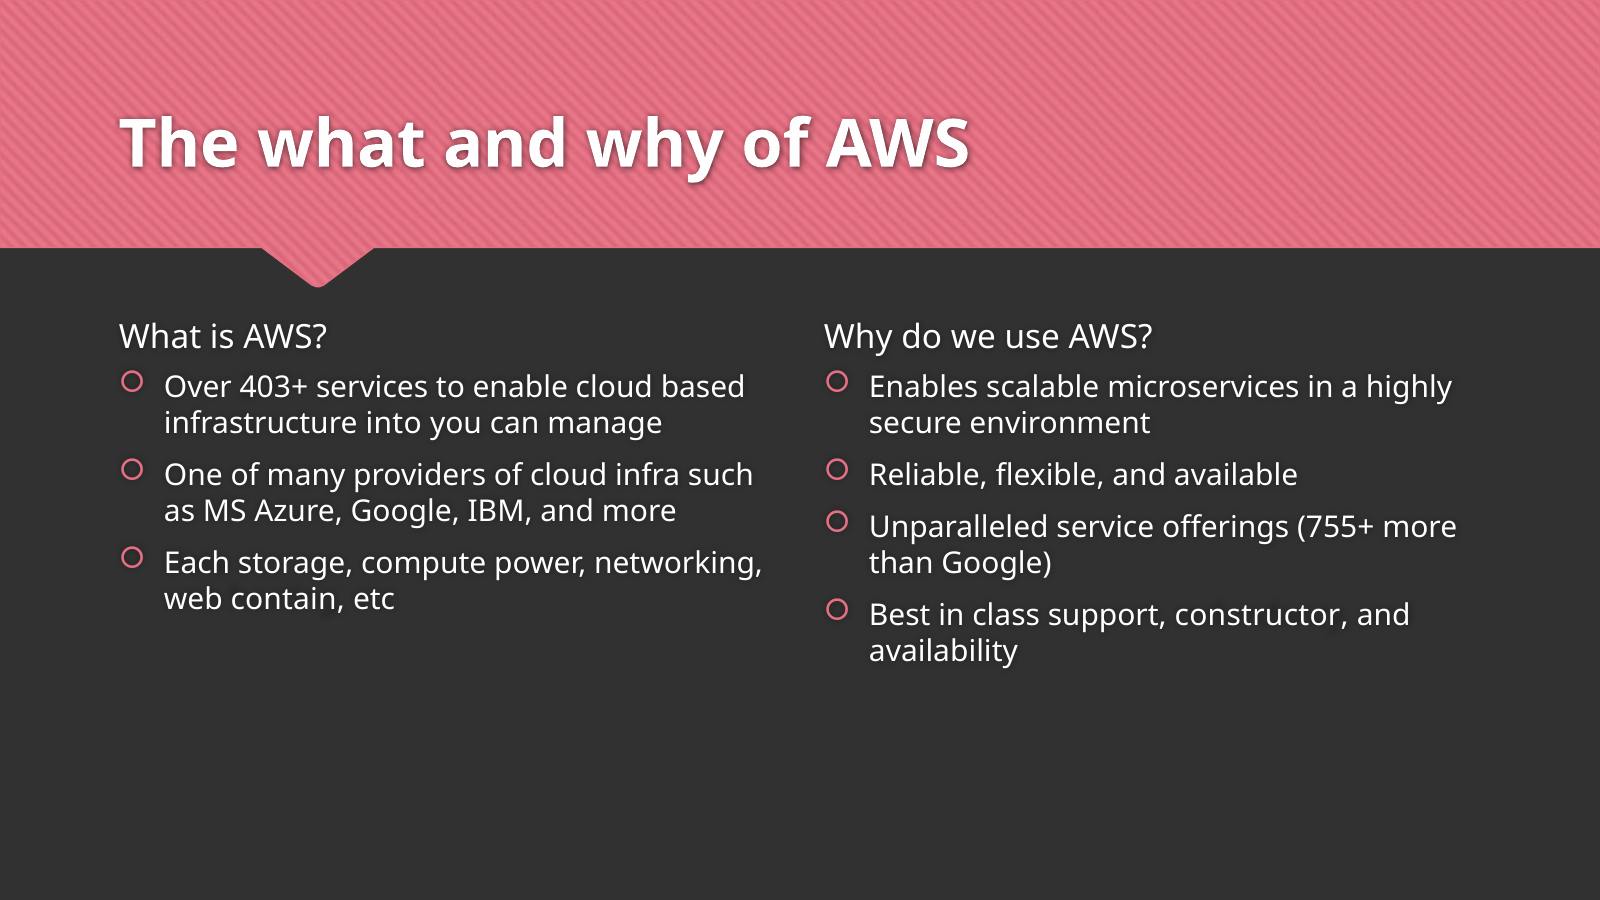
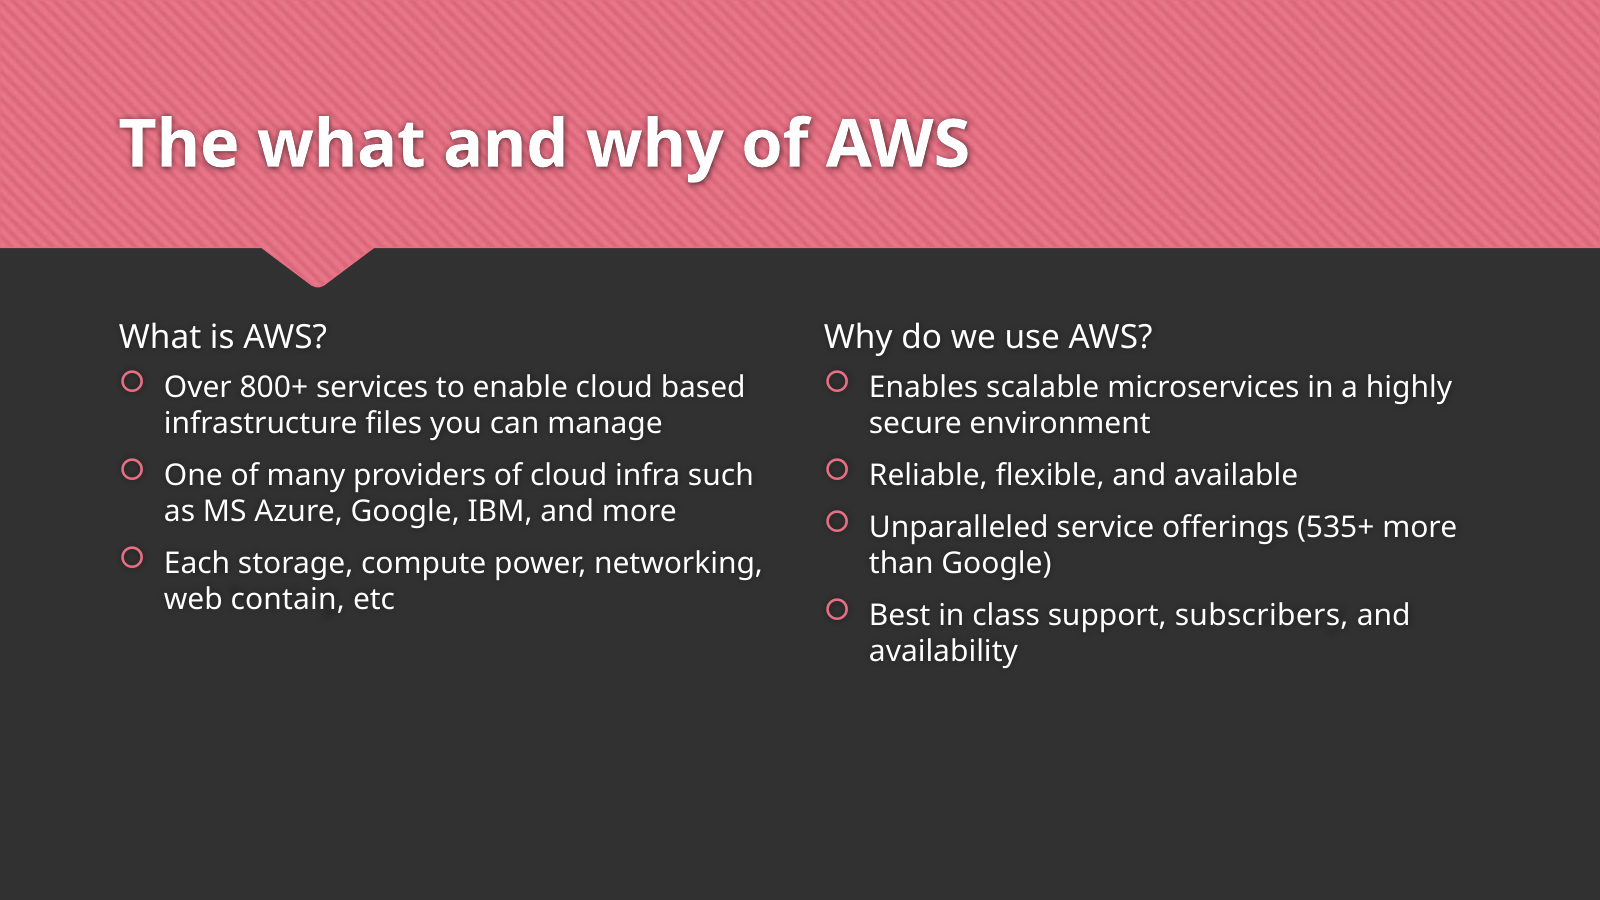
403+: 403+ -> 800+ (274, 387)
into: into -> files (394, 423)
755+: 755+ -> 535+ (1336, 527)
constructor: constructor -> subscribers (1262, 615)
